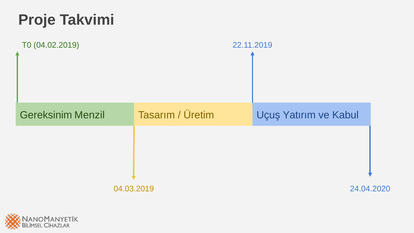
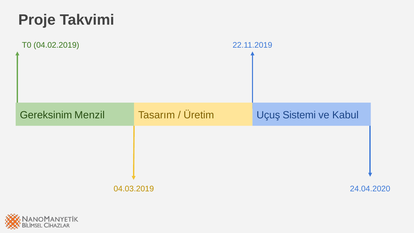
Yatırım: Yatırım -> Sistemi (299, 115)
